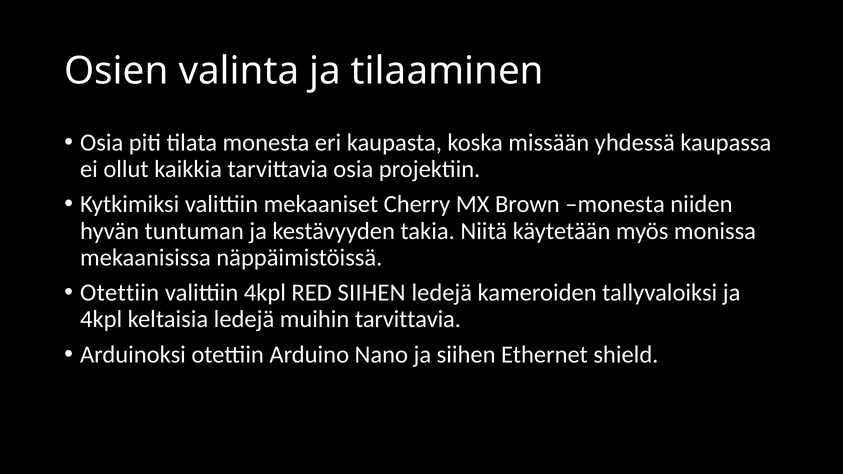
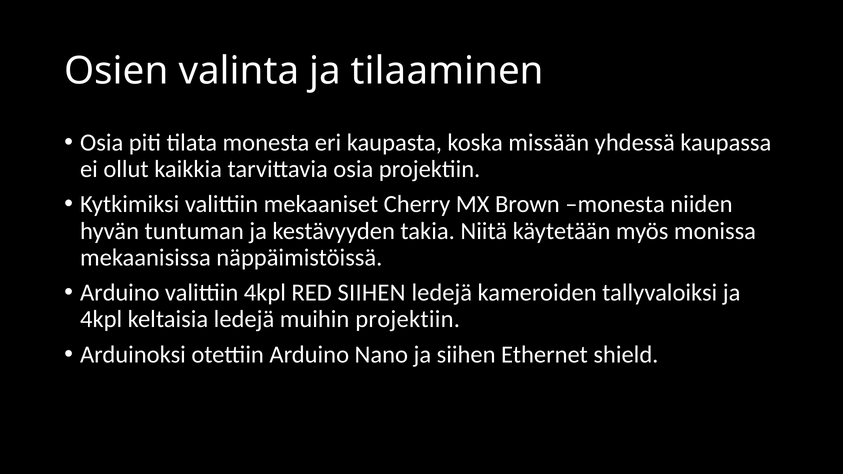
Otettiin: Otettiin -> Arduino (120, 293)
muihin tarvittavia: tarvittavia -> projektiin (408, 319)
